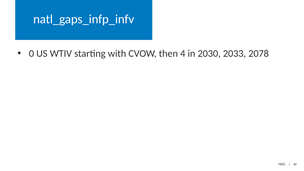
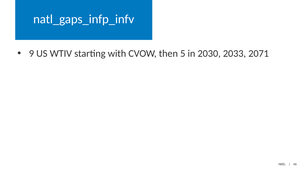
0: 0 -> 9 (31, 54)
4: 4 -> 5 (183, 54)
2078: 2078 -> 2071 (259, 54)
